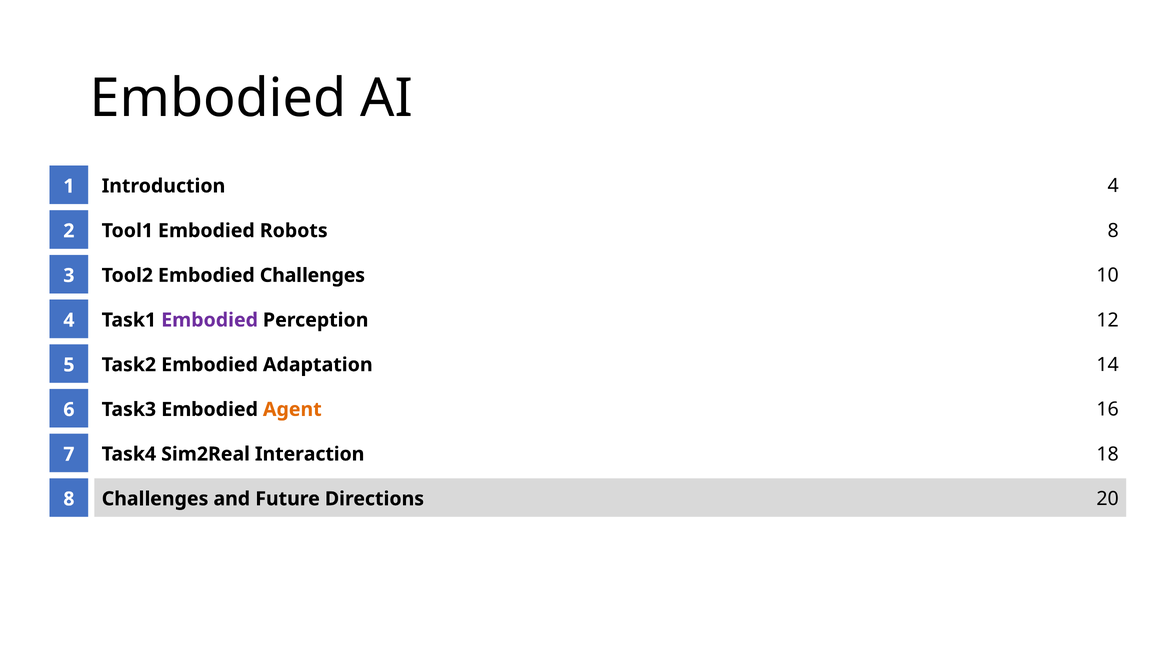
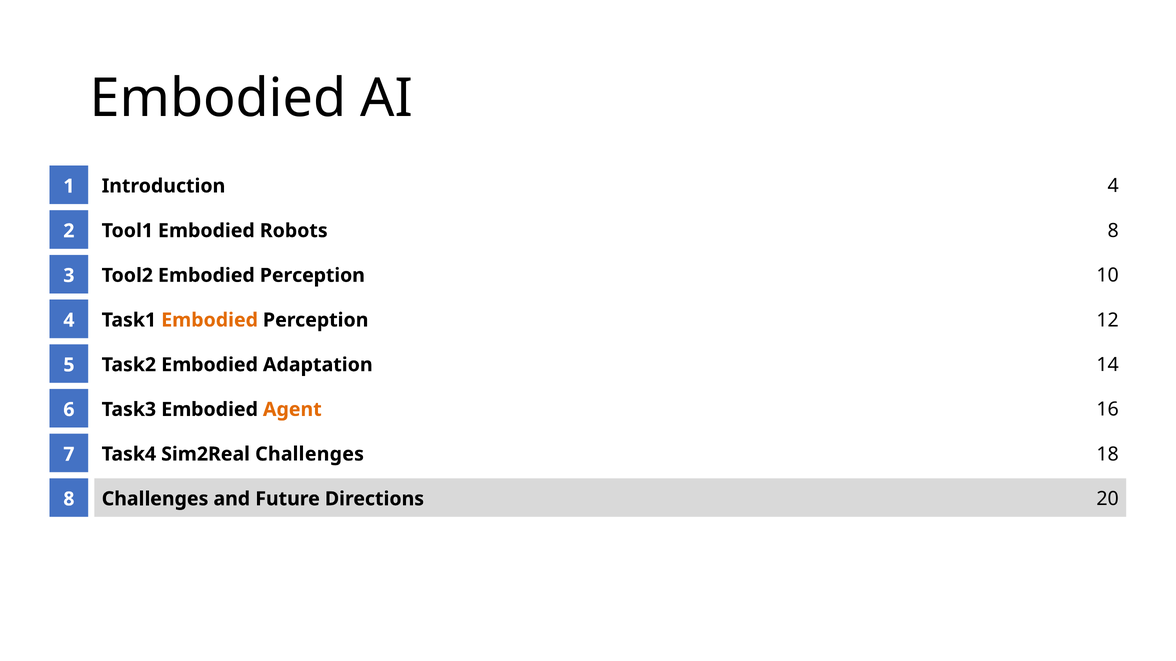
Tool2 Embodied Challenges: Challenges -> Perception (312, 276)
Embodied colour: purple -> orange (210, 320)
Sim2Real Interaction: Interaction -> Challenges (310, 454)
